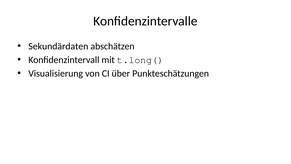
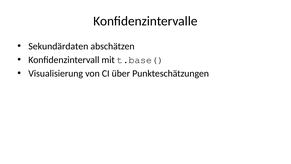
t.long(: t.long( -> t.base( (140, 60)
